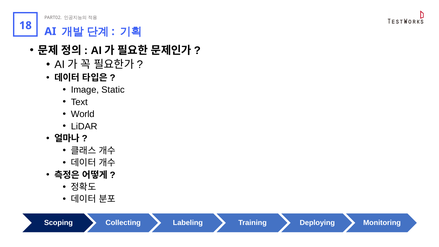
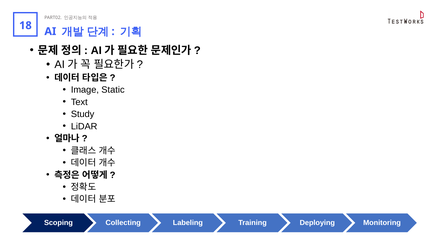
World: World -> Study (83, 114)
